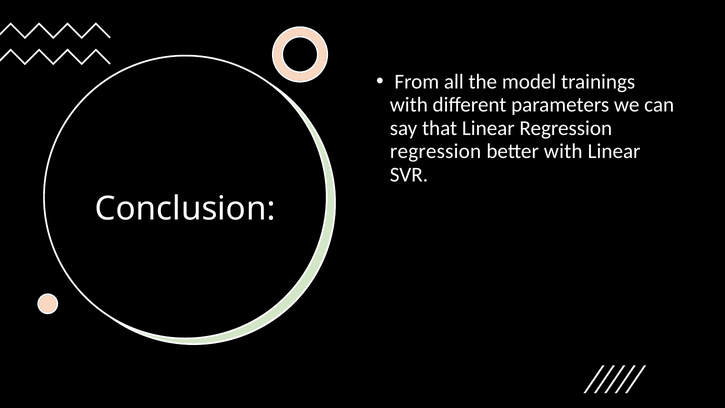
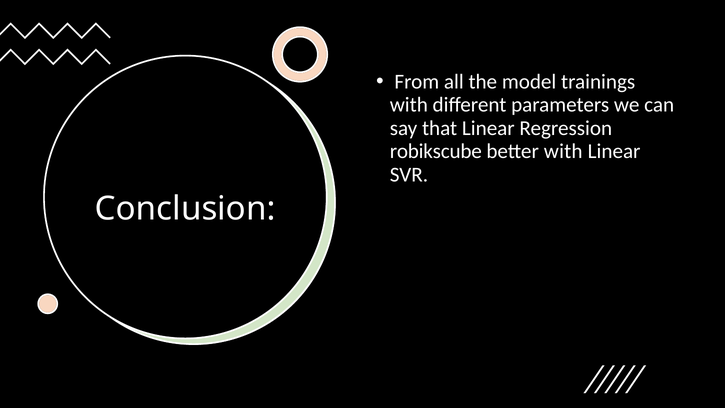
regression: regression -> robikscube (436, 151)
